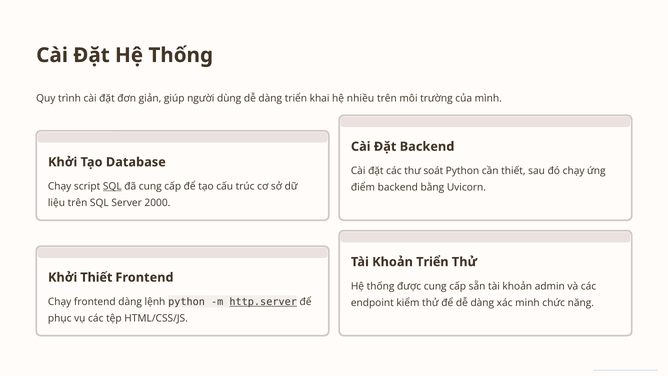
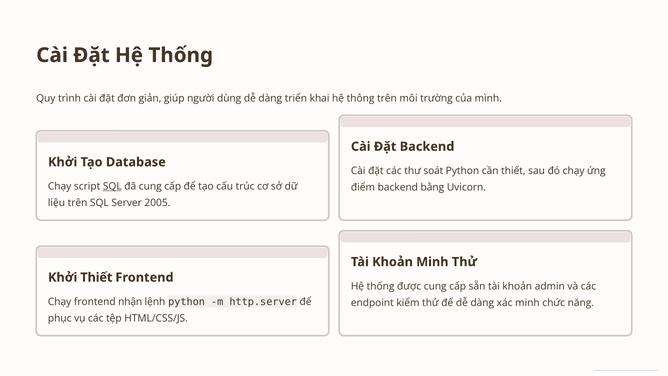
nhiều: nhiều -> thông (361, 98)
2000: 2000 -> 2005 (157, 203)
Khoản Triển: Triển -> Minh (432, 262)
frontend dàng: dàng -> nhận (130, 302)
http.server underline: present -> none (263, 302)
